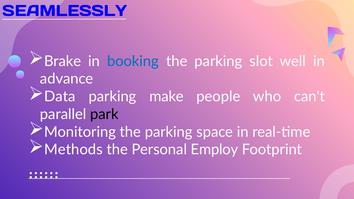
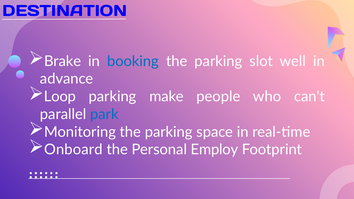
SEAMLESSLY: SEAMLESSLY -> DESTINATION (65, 11)
Data: Data -> Loop (60, 97)
park colour: black -> blue (104, 114)
Methods: Methods -> Onboard (73, 150)
